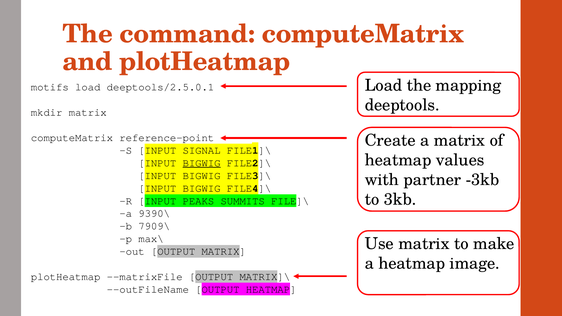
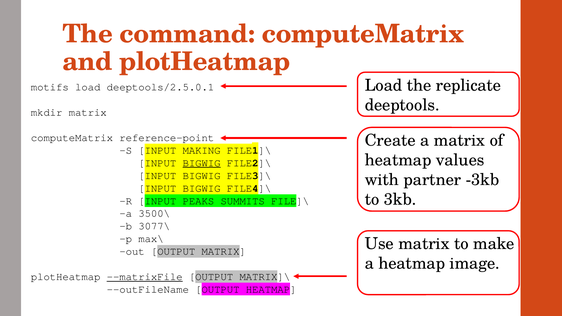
mapping: mapping -> replicate (468, 85)
SIGNAL: SIGNAL -> MAKING (202, 150)
9390\: 9390\ -> 3500\ (154, 214)
7909\: 7909\ -> 3077\ (154, 226)
--matrixFile underline: none -> present (145, 277)
